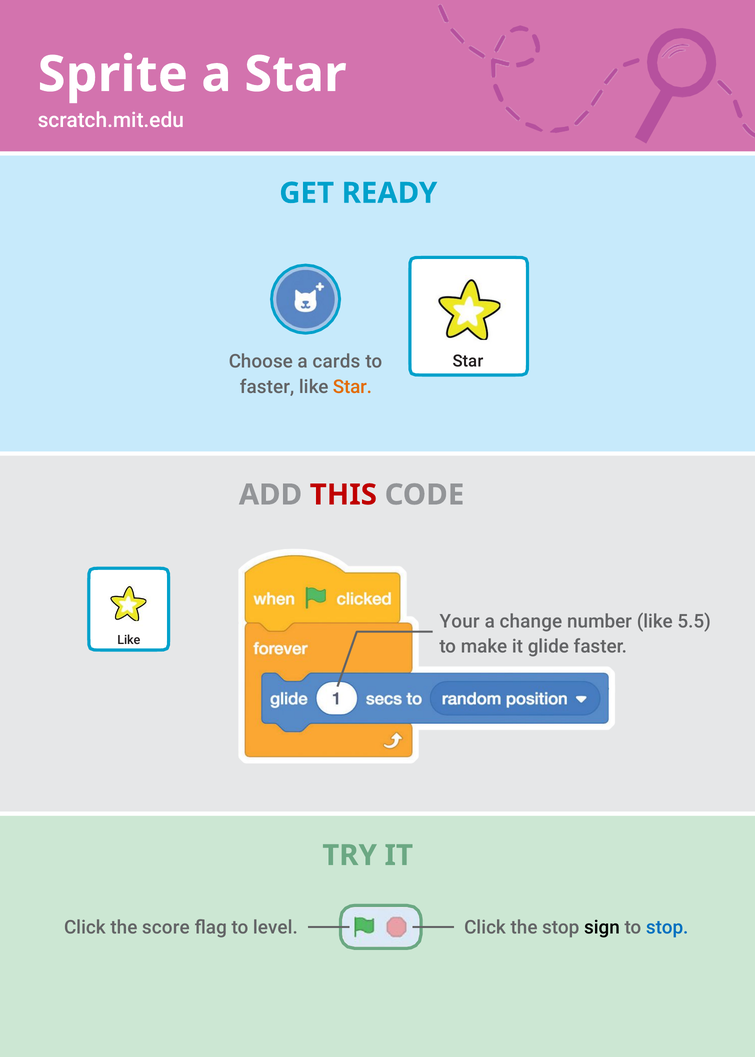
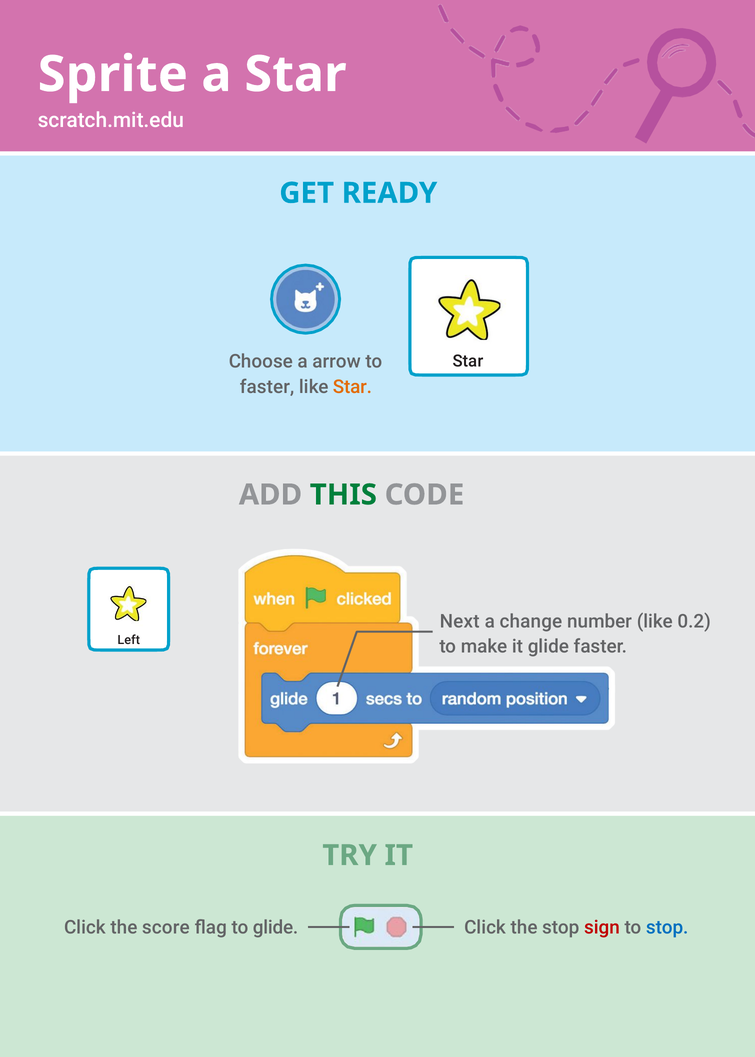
cards: cards -> arrow (336, 362)
THIS colour: red -> green (343, 495)
Your: Your -> Next (460, 621)
5.5: 5.5 -> 0.2 (694, 621)
Like: Like -> Left (129, 640)
to level: level -> glide (276, 928)
sign colour: black -> red (602, 928)
